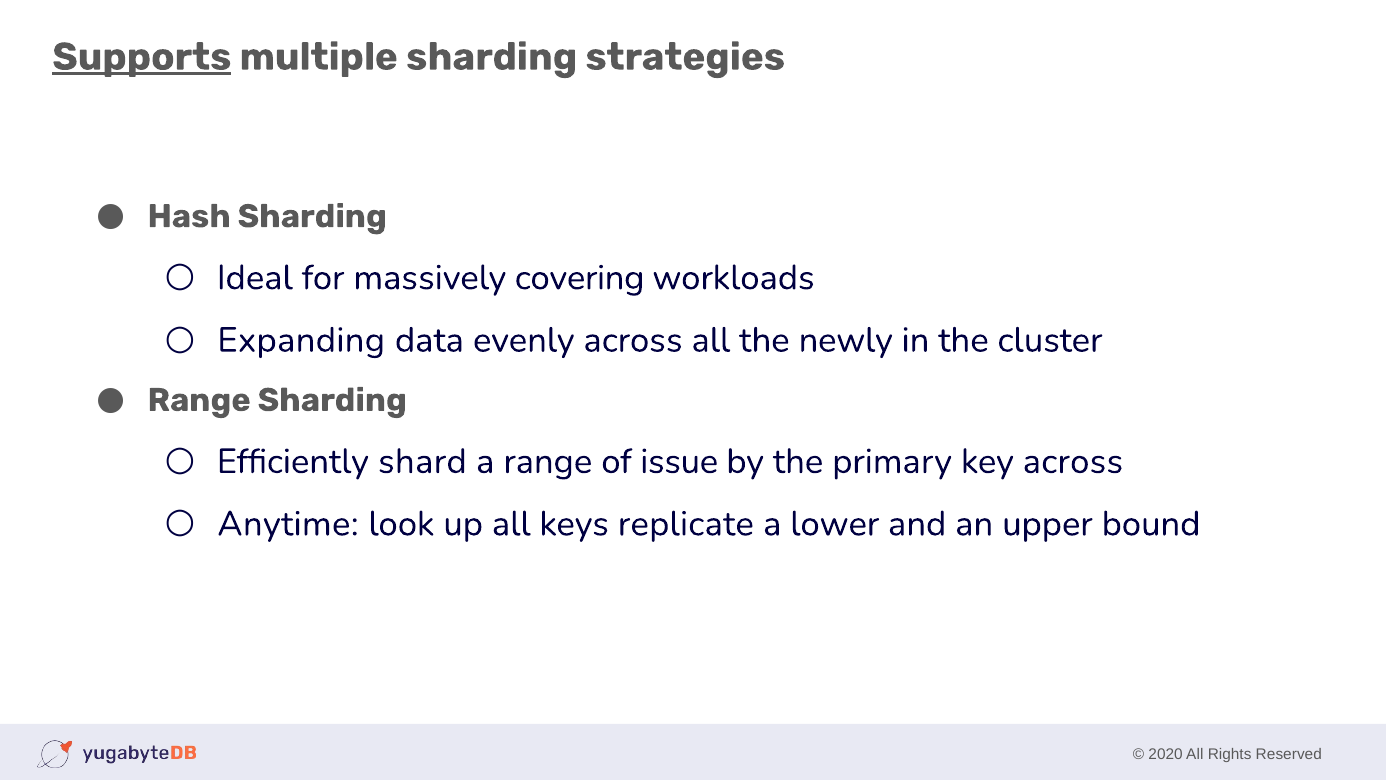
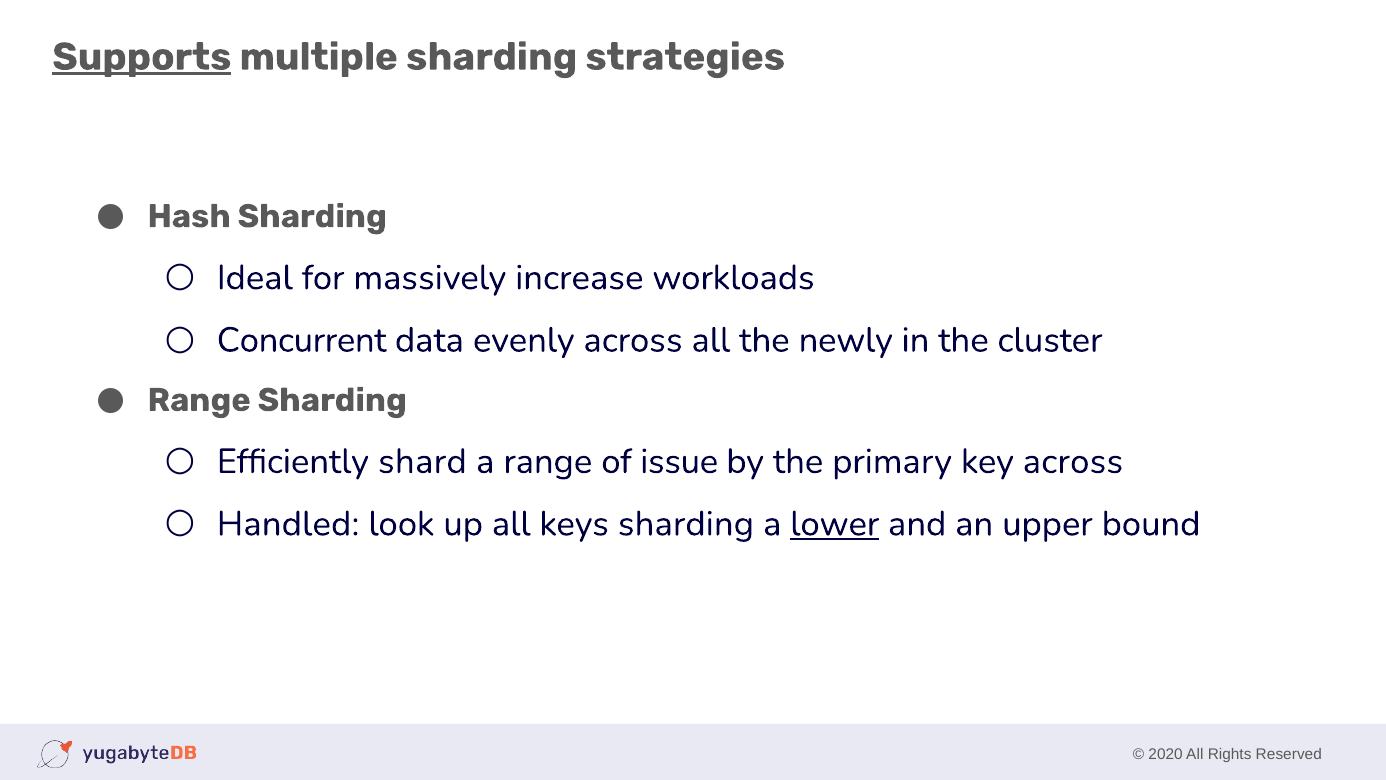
covering: covering -> increase (579, 278)
Expanding: Expanding -> Concurrent (302, 340)
Anytime: Anytime -> Handled (288, 524)
keys replicate: replicate -> sharding (686, 524)
lower underline: none -> present (835, 524)
